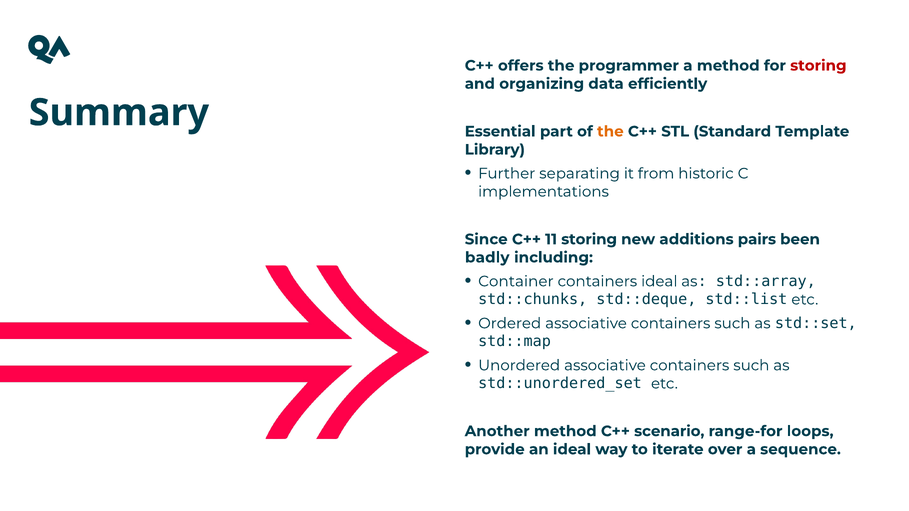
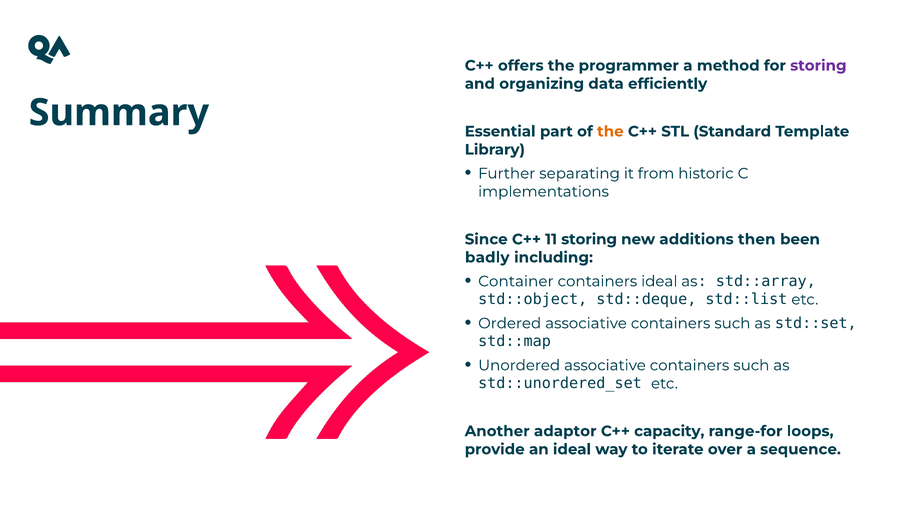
storing colour: red -> purple (818, 66)
pairs: pairs -> then (757, 239)
std::chunks: std::chunks -> std::object (533, 300)
Another method: method -> adaptor (565, 431)
scenario: scenario -> capacity (669, 431)
